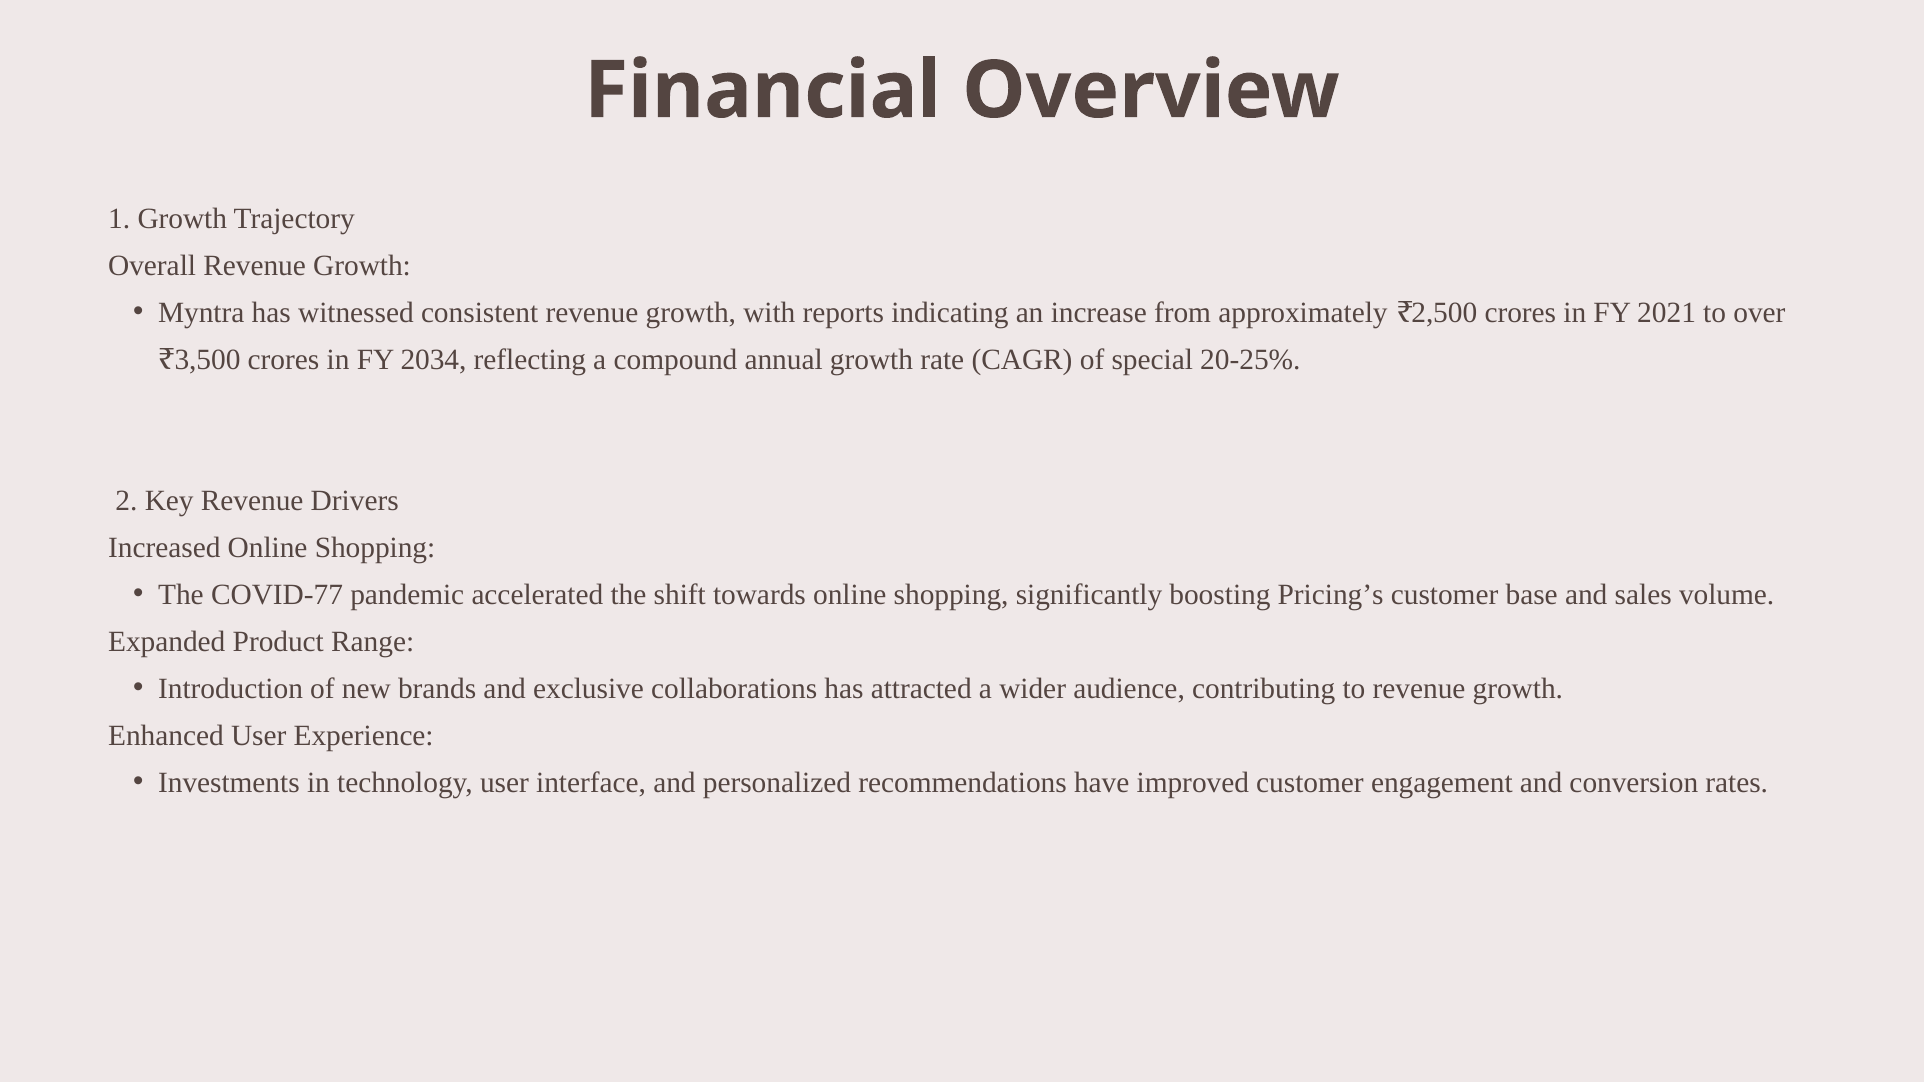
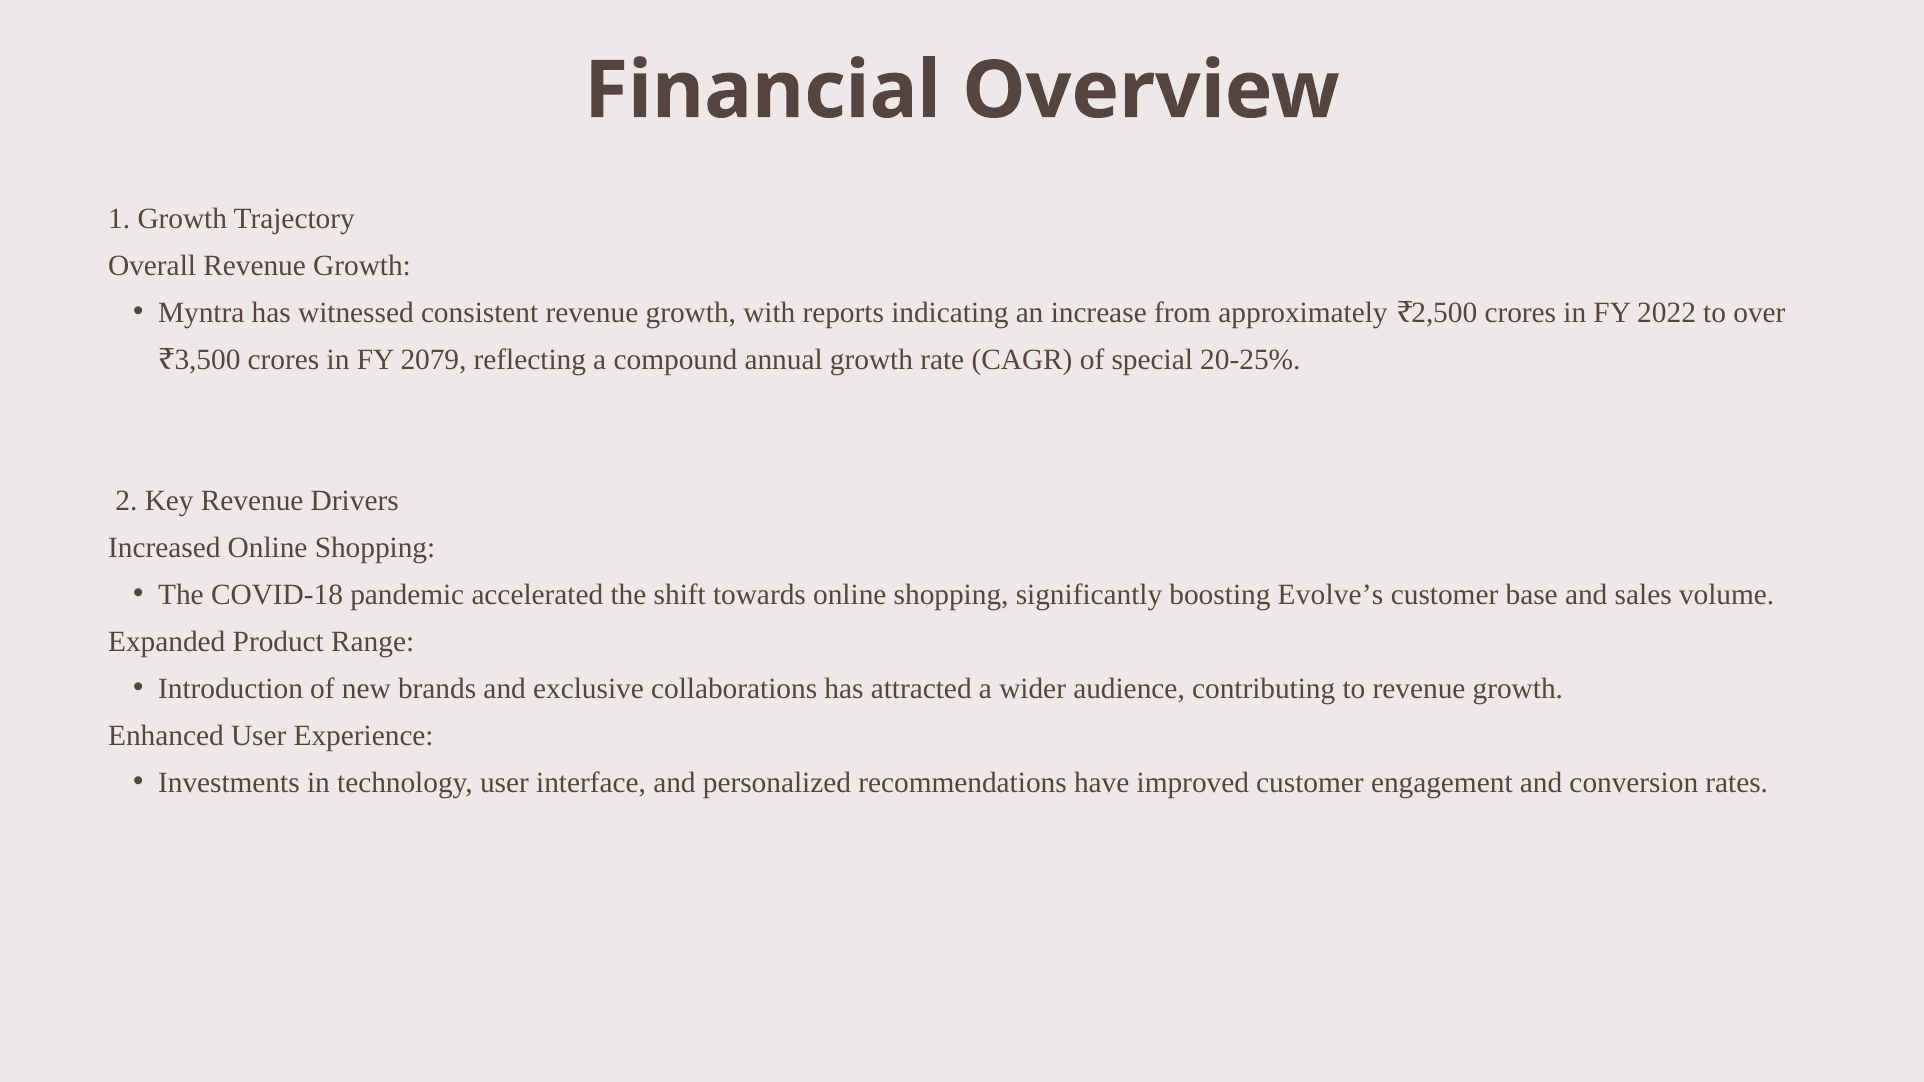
2021: 2021 -> 2022 (1667, 313)
2034: 2034 -> 2079 (434, 360)
COVID-77: COVID-77 -> COVID-18 (277, 595)
Pricing’s: Pricing’s -> Evolve’s (1331, 595)
